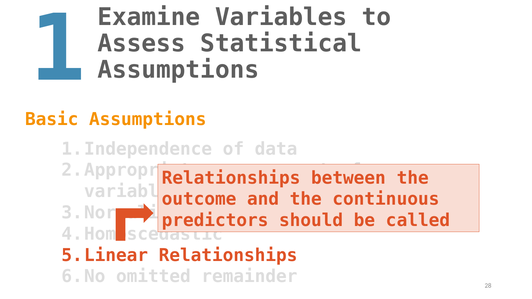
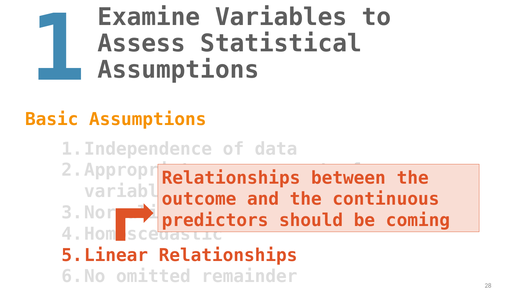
called: called -> coming (418, 221)
